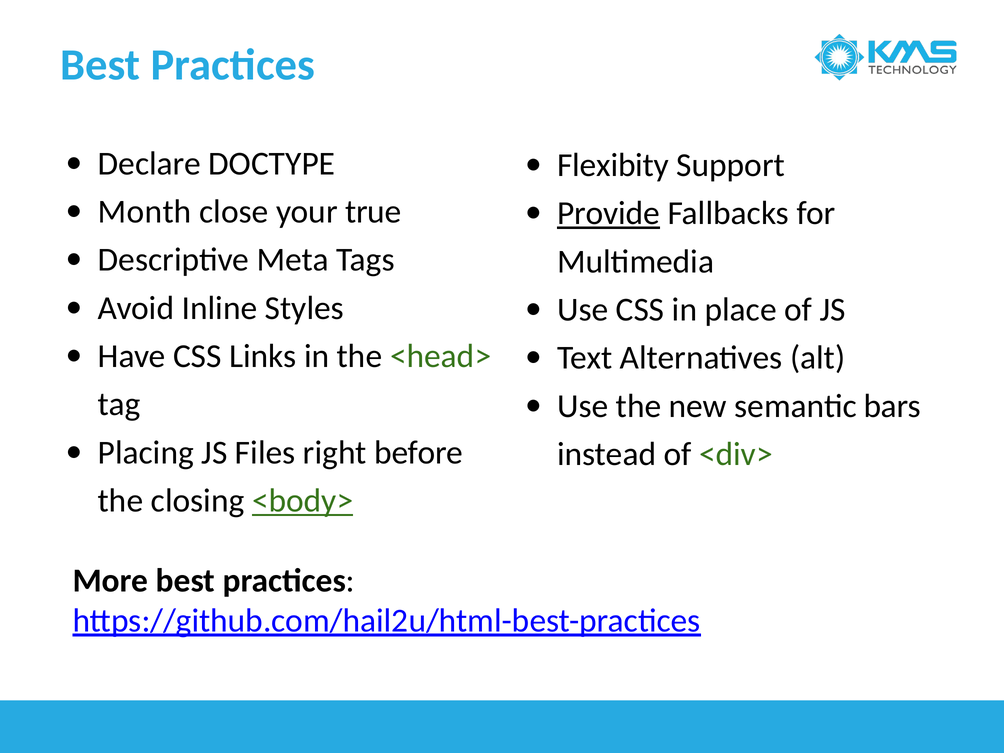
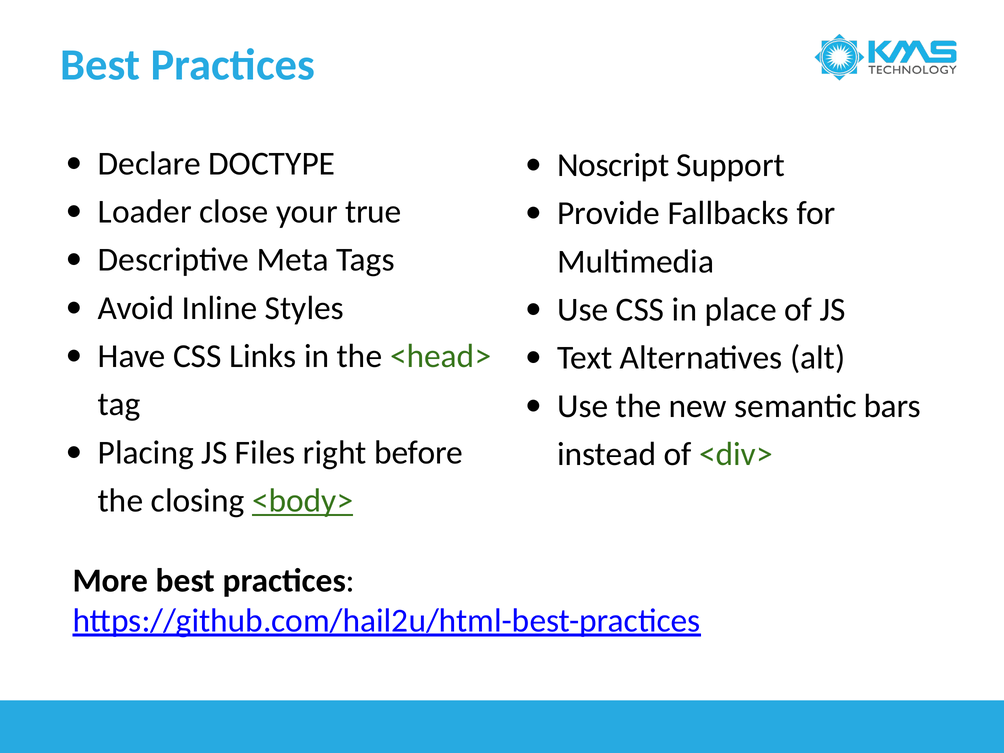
Flexibity: Flexibity -> Noscript (613, 165)
Month: Month -> Loader (145, 212)
Provide underline: present -> none (609, 213)
